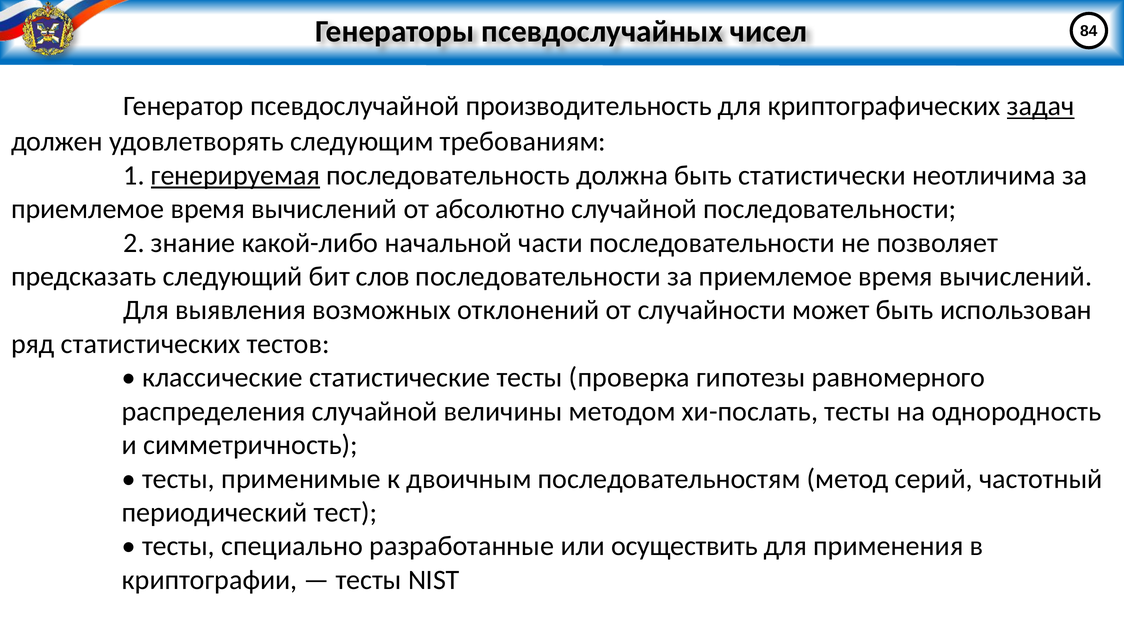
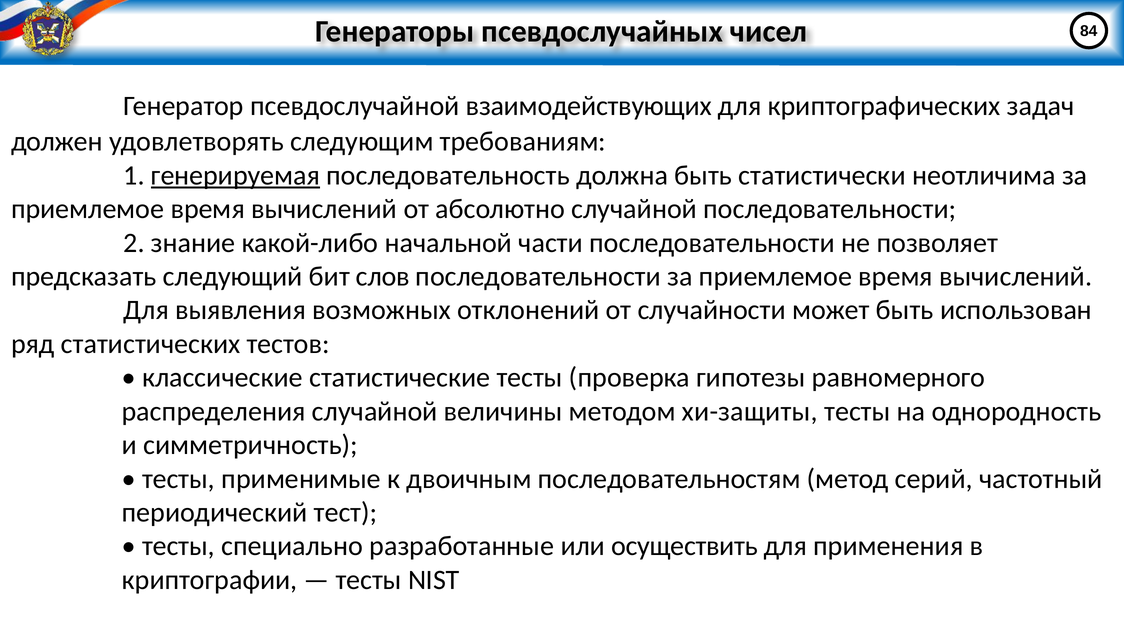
производительность: производительность -> взаимодействующих (589, 106)
задач underline: present -> none (1041, 106)
хи-послать: хи-послать -> хи-защиты (750, 412)
